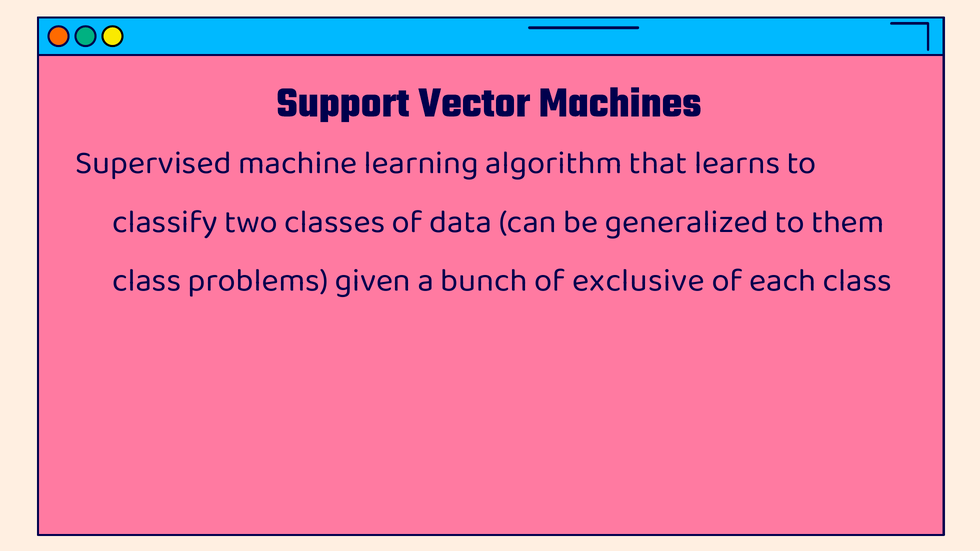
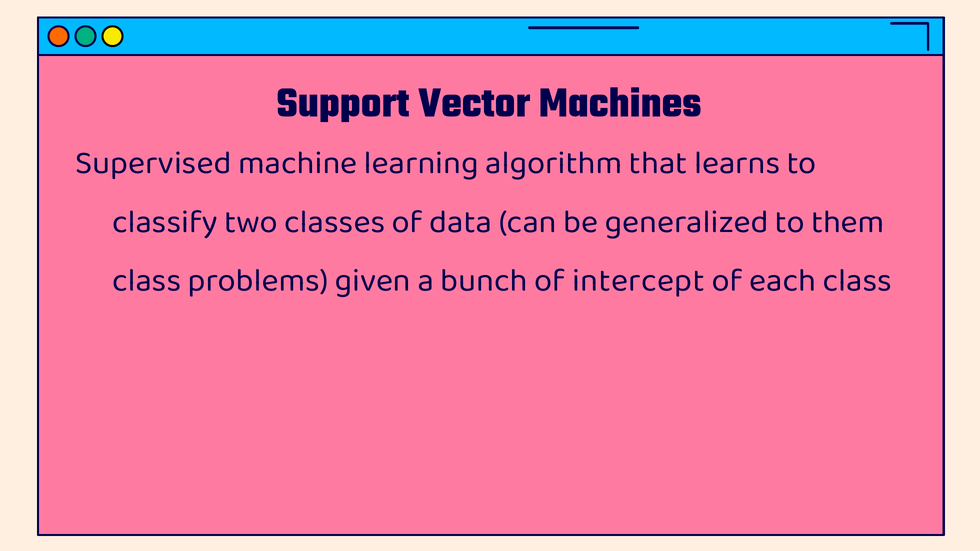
exclusive: exclusive -> intercept (638, 280)
